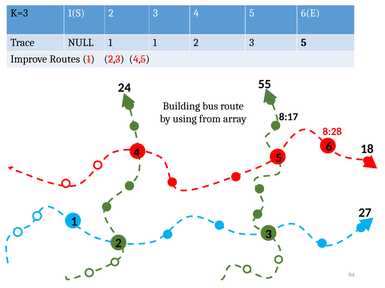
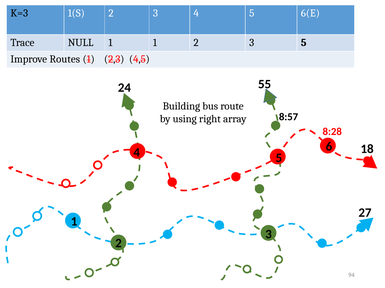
8:17: 8:17 -> 8:57 (289, 117)
from: from -> right (210, 119)
